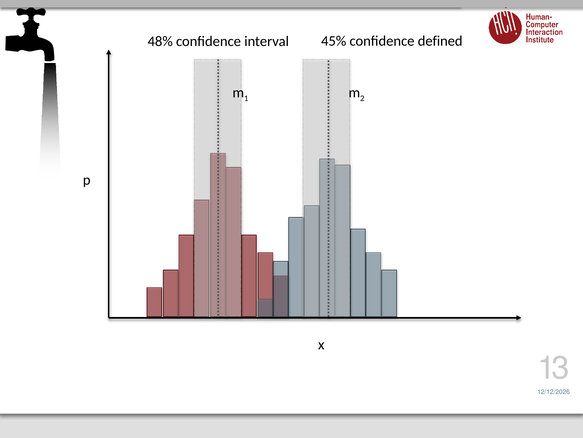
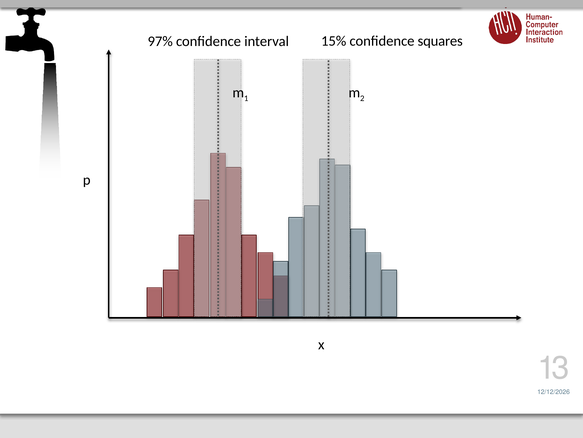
48%: 48% -> 97% (160, 41)
45%: 45% -> 15% (334, 41)
defined: defined -> squares (440, 41)
